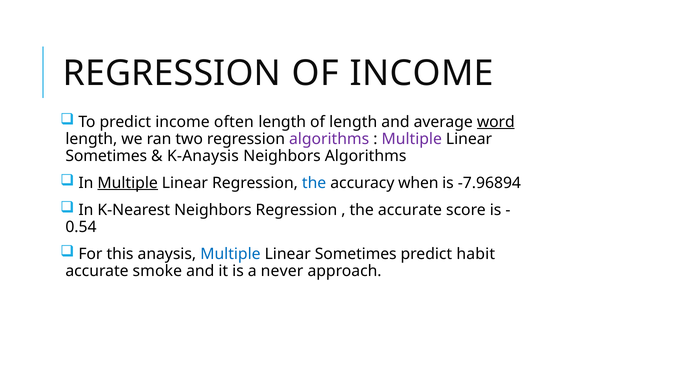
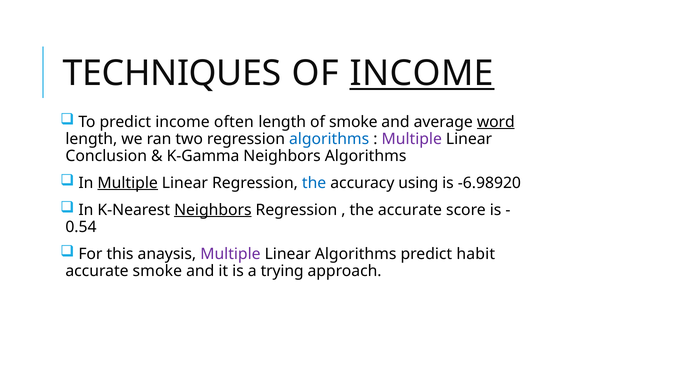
REGRESSION: REGRESSION -> TECHNIQUES (172, 74)
INCOME underline: none -> present (422, 74)
of length: length -> smoke (353, 122)
algorithms colour: purple -> blue (329, 139)
Sometimes: Sometimes -> Conclusion (106, 156)
K-Anaysis: K-Anaysis -> K-Gamma (203, 156)
when: when -> using (418, 183)
-7.96894: -7.96894 -> -6.98920 (489, 183)
Neighbors underline: none -> present (213, 210)
Multiple colour: blue -> purple (230, 254)
Sometimes: Sometimes -> Algorithms (356, 254)
never: never -> trying (282, 271)
